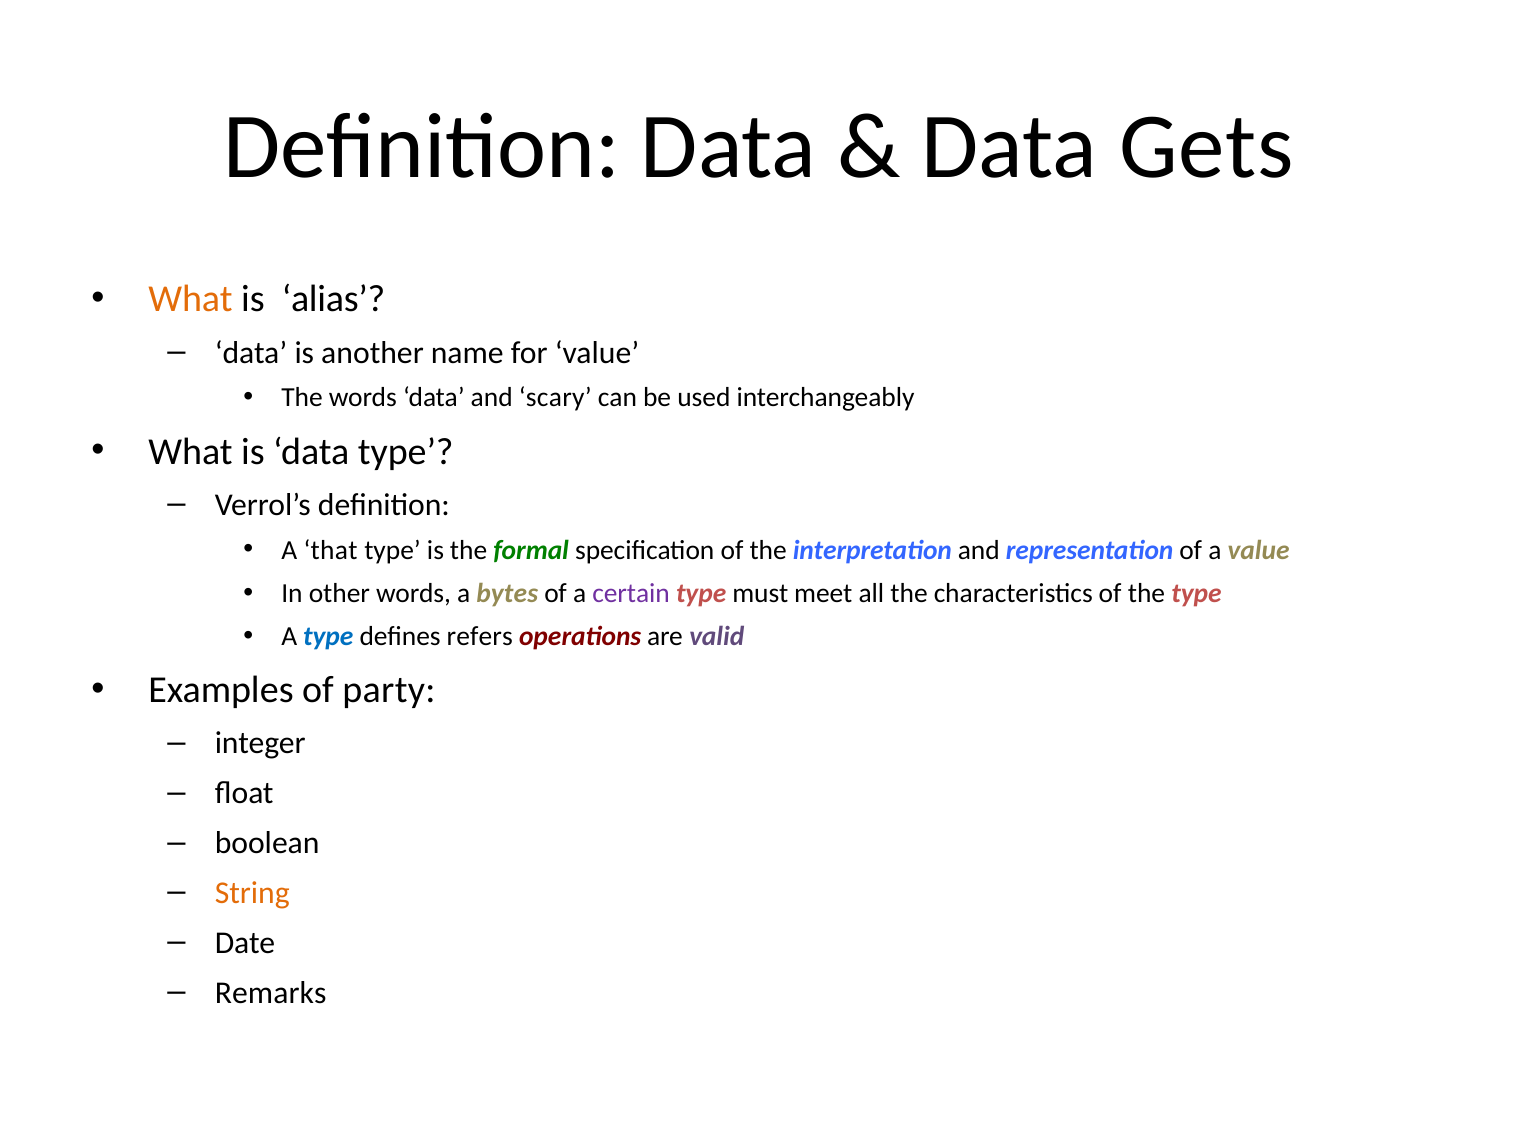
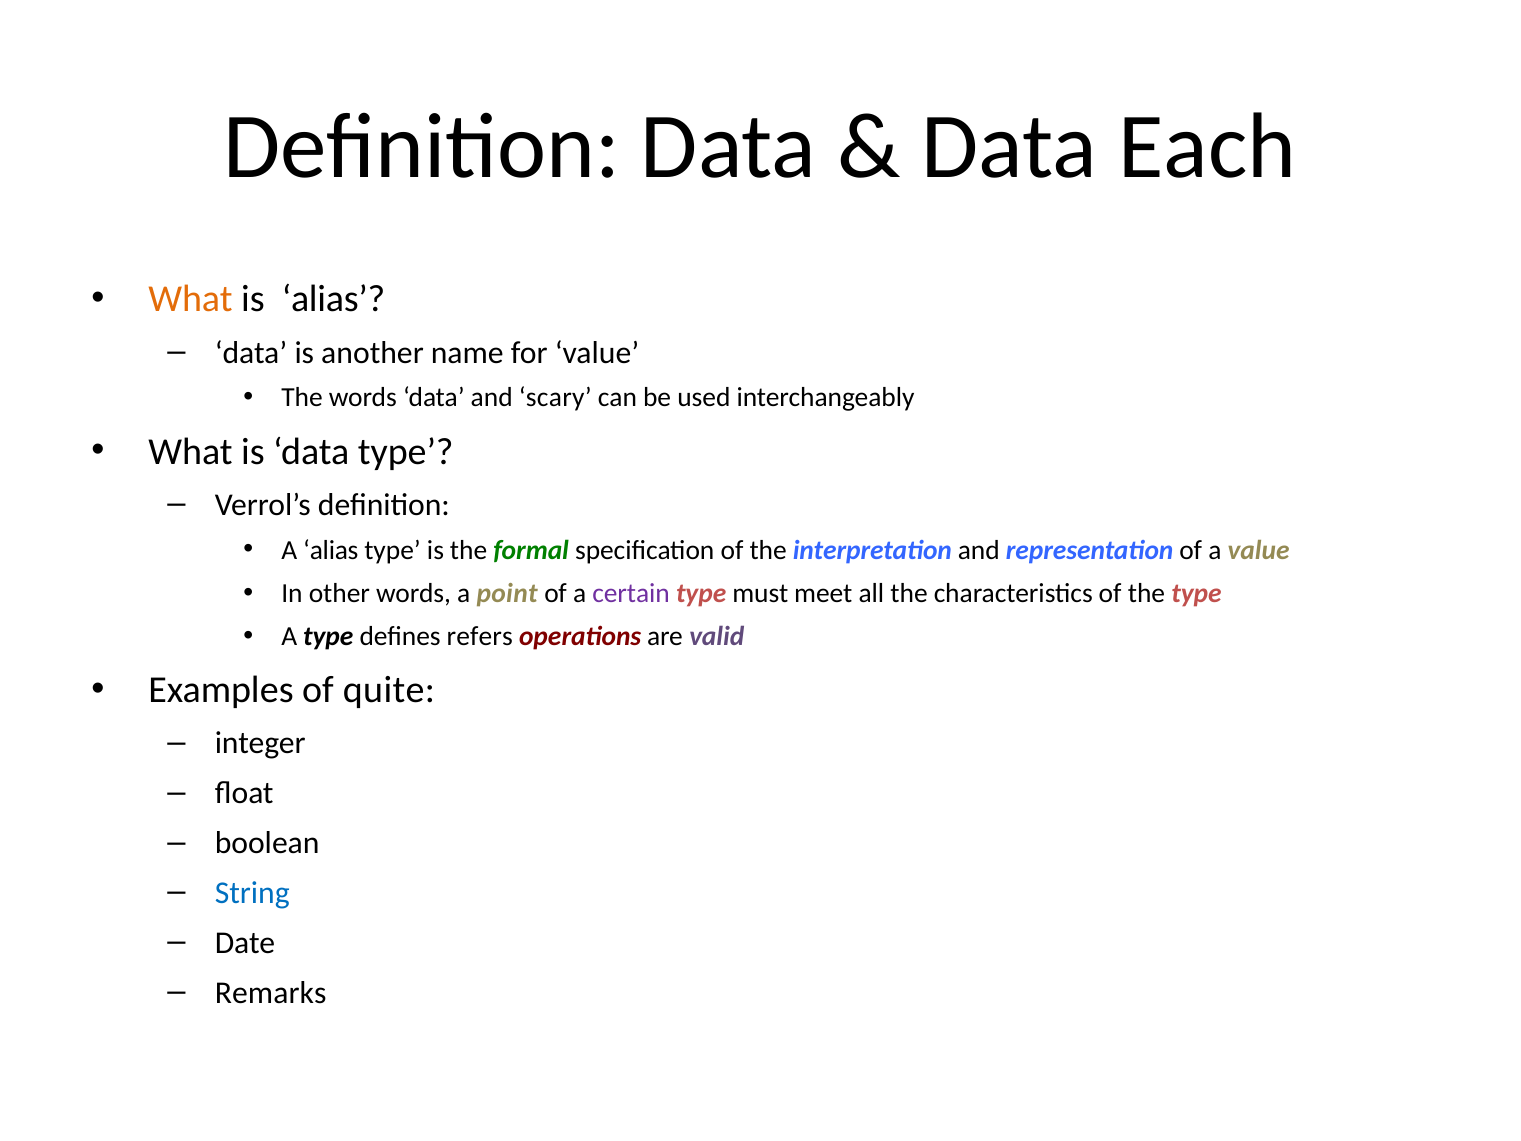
Gets: Gets -> Each (1207, 147)
A that: that -> alias (331, 550)
bytes: bytes -> point (507, 593)
type colour: blue -> black (328, 636)
party: party -> quite (389, 690)
String colour: orange -> blue (252, 893)
